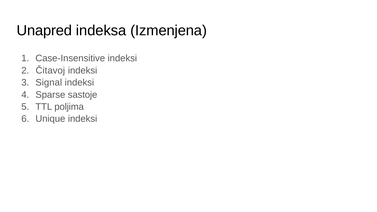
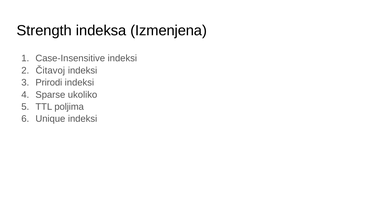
Unapred: Unapred -> Strength (44, 31)
Signal: Signal -> Prirodi (49, 83)
sastoje: sastoje -> ukoliko (83, 95)
